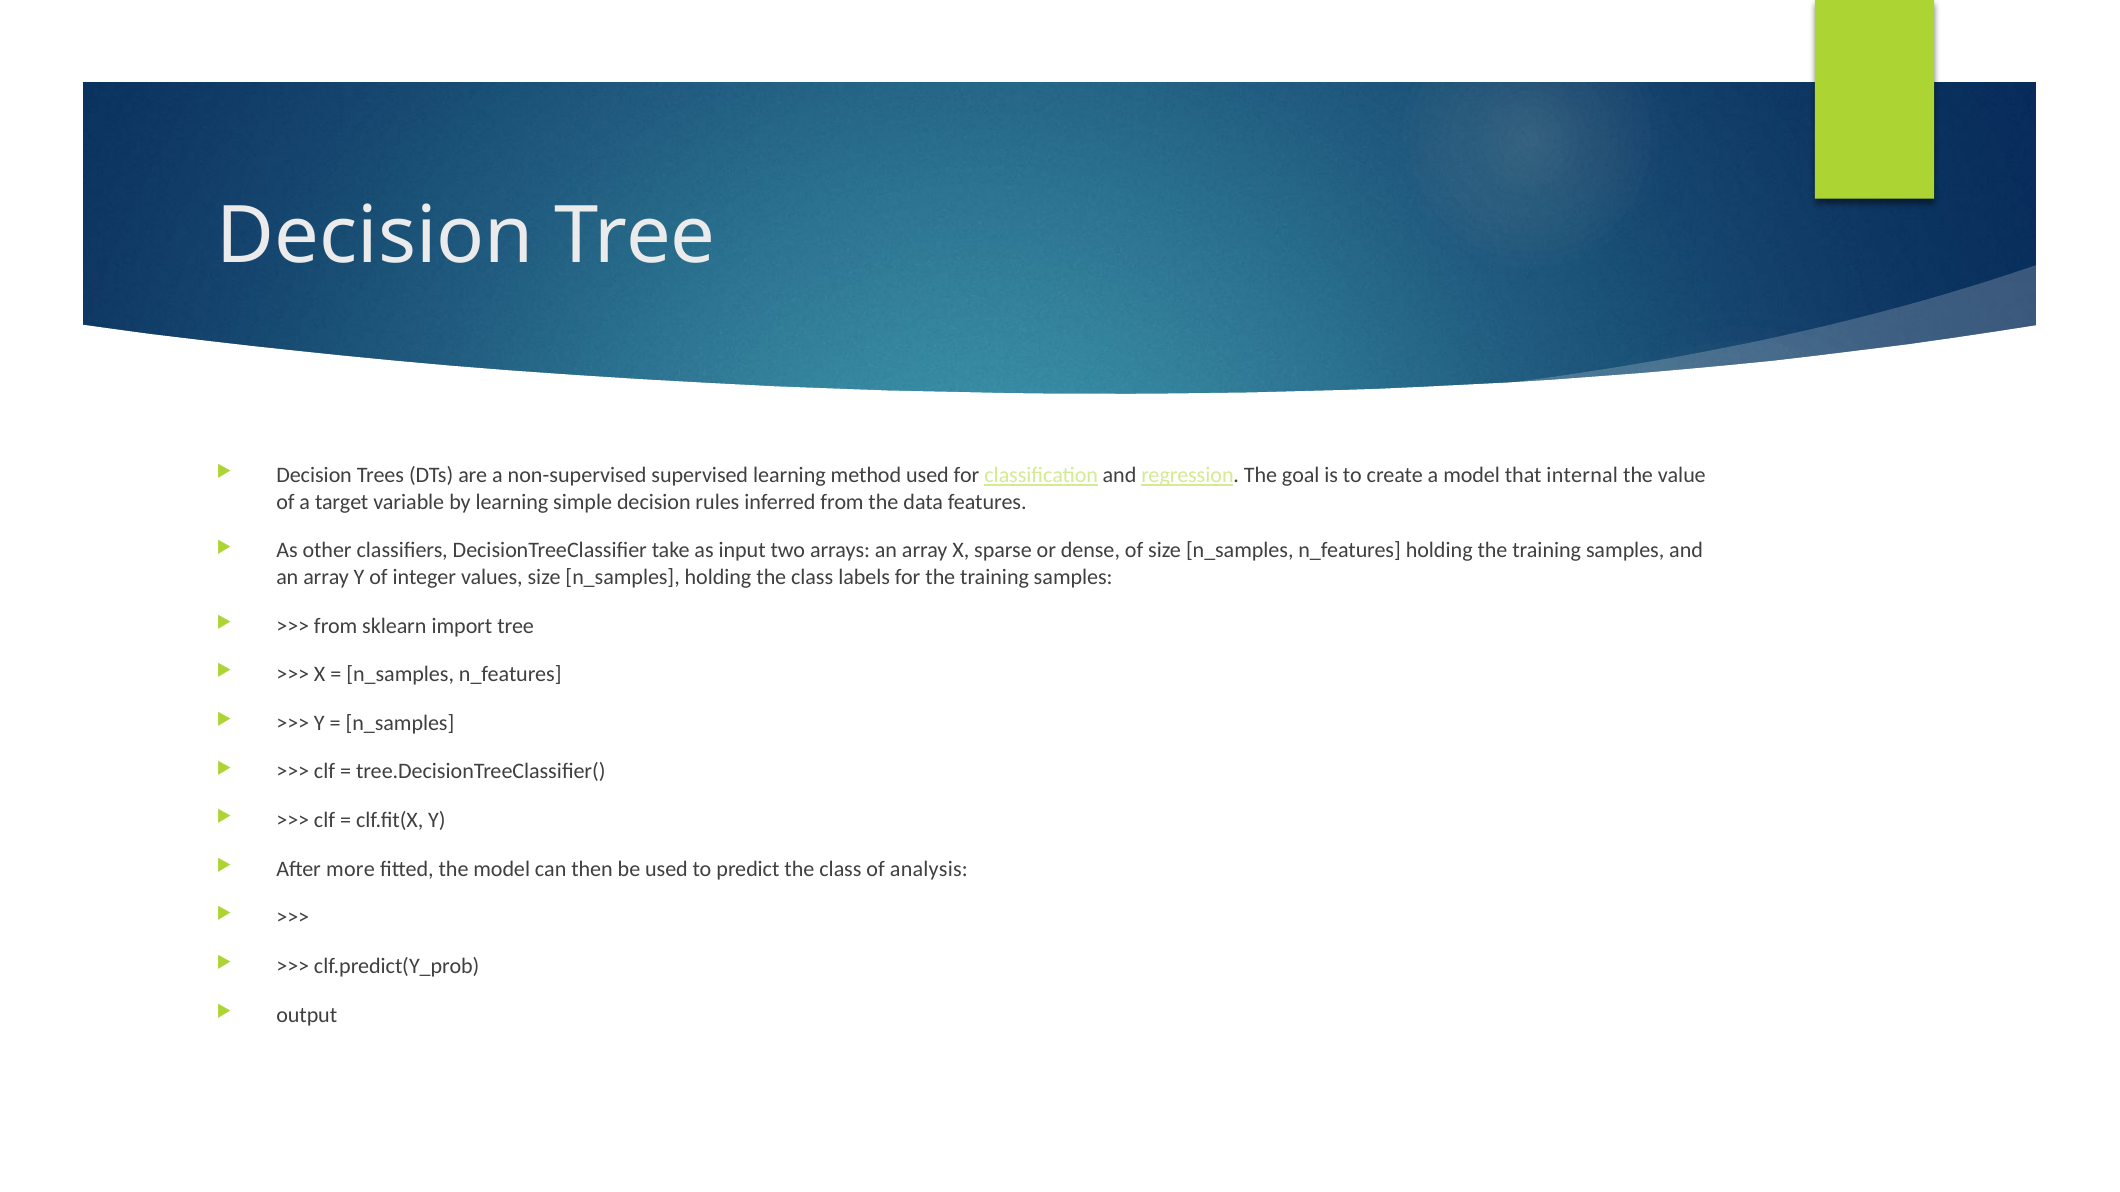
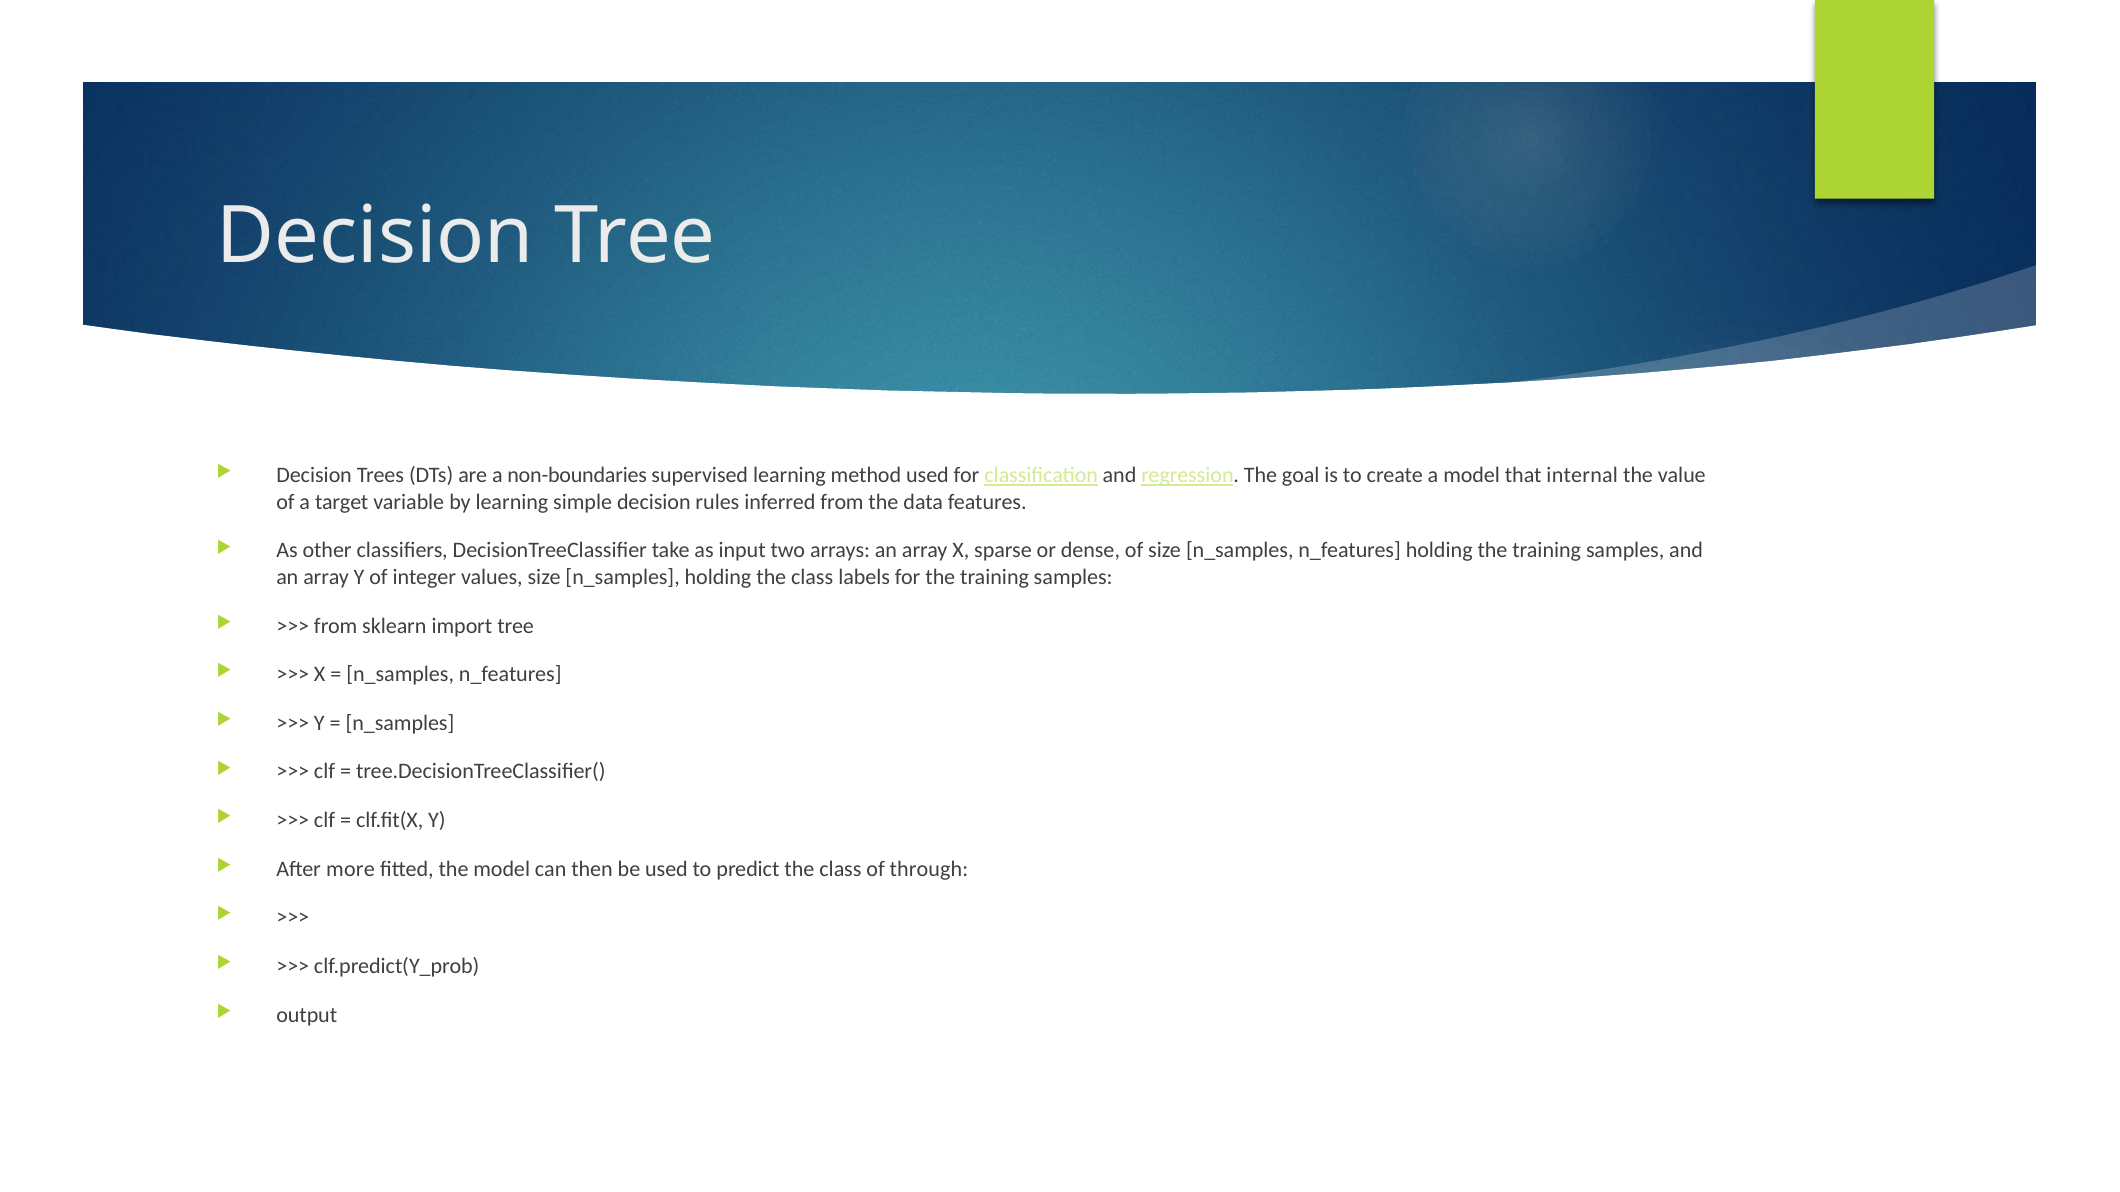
non-supervised: non-supervised -> non-boundaries (577, 475)
analysis: analysis -> through (929, 869)
